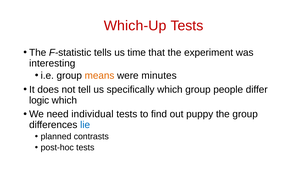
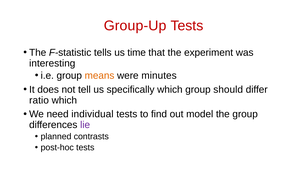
Which-Up: Which-Up -> Group-Up (135, 26)
people: people -> should (228, 89)
logic: logic -> ratio (39, 100)
puppy: puppy -> model (200, 114)
lie colour: blue -> purple (85, 125)
